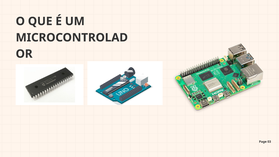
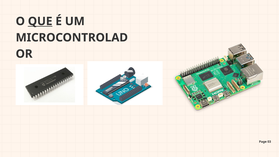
QUE underline: none -> present (40, 21)
